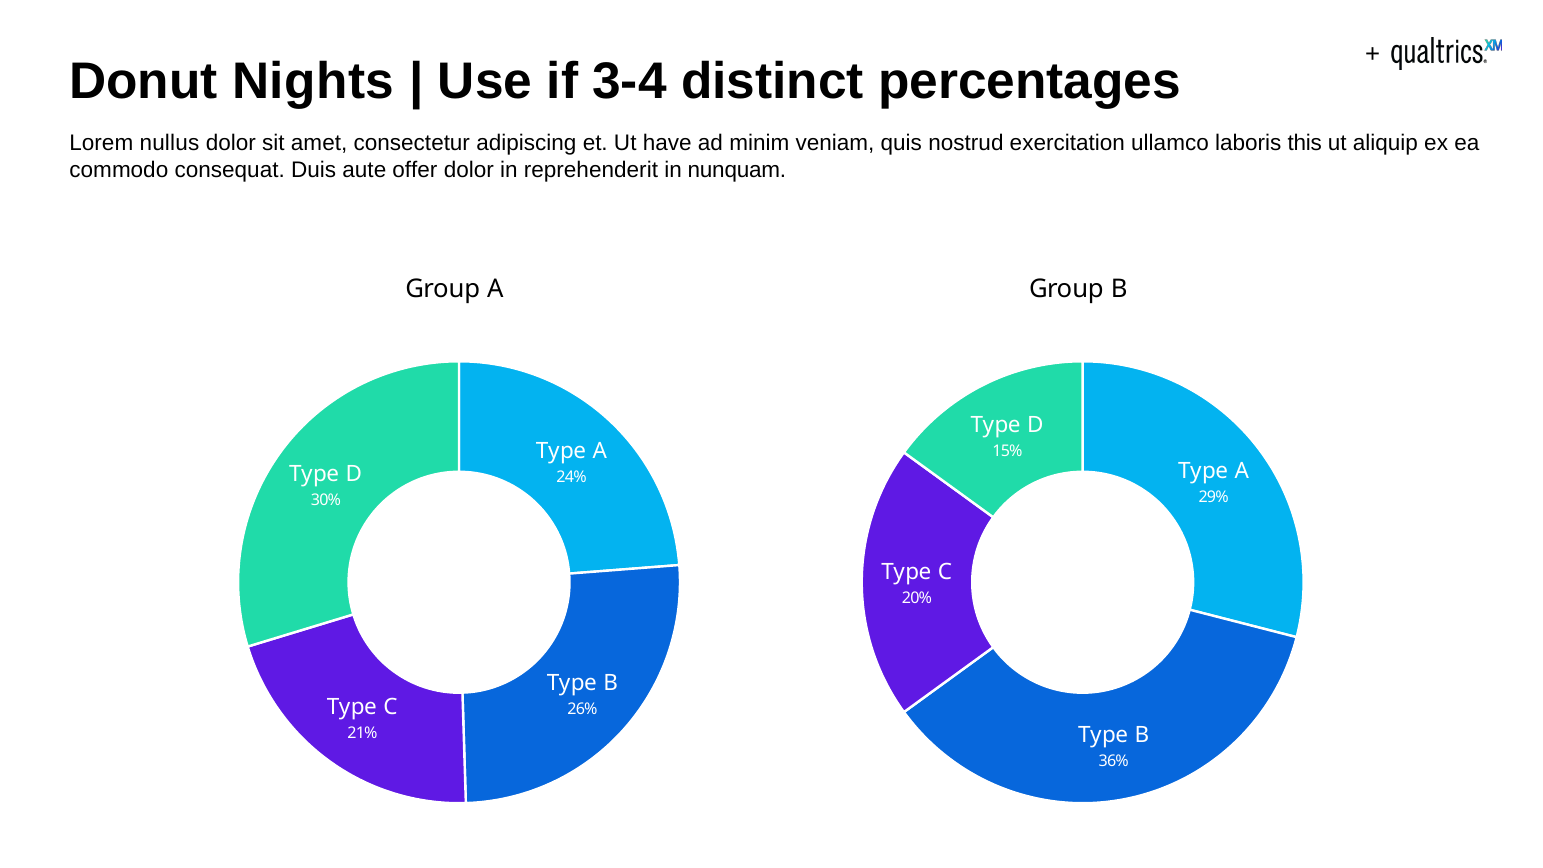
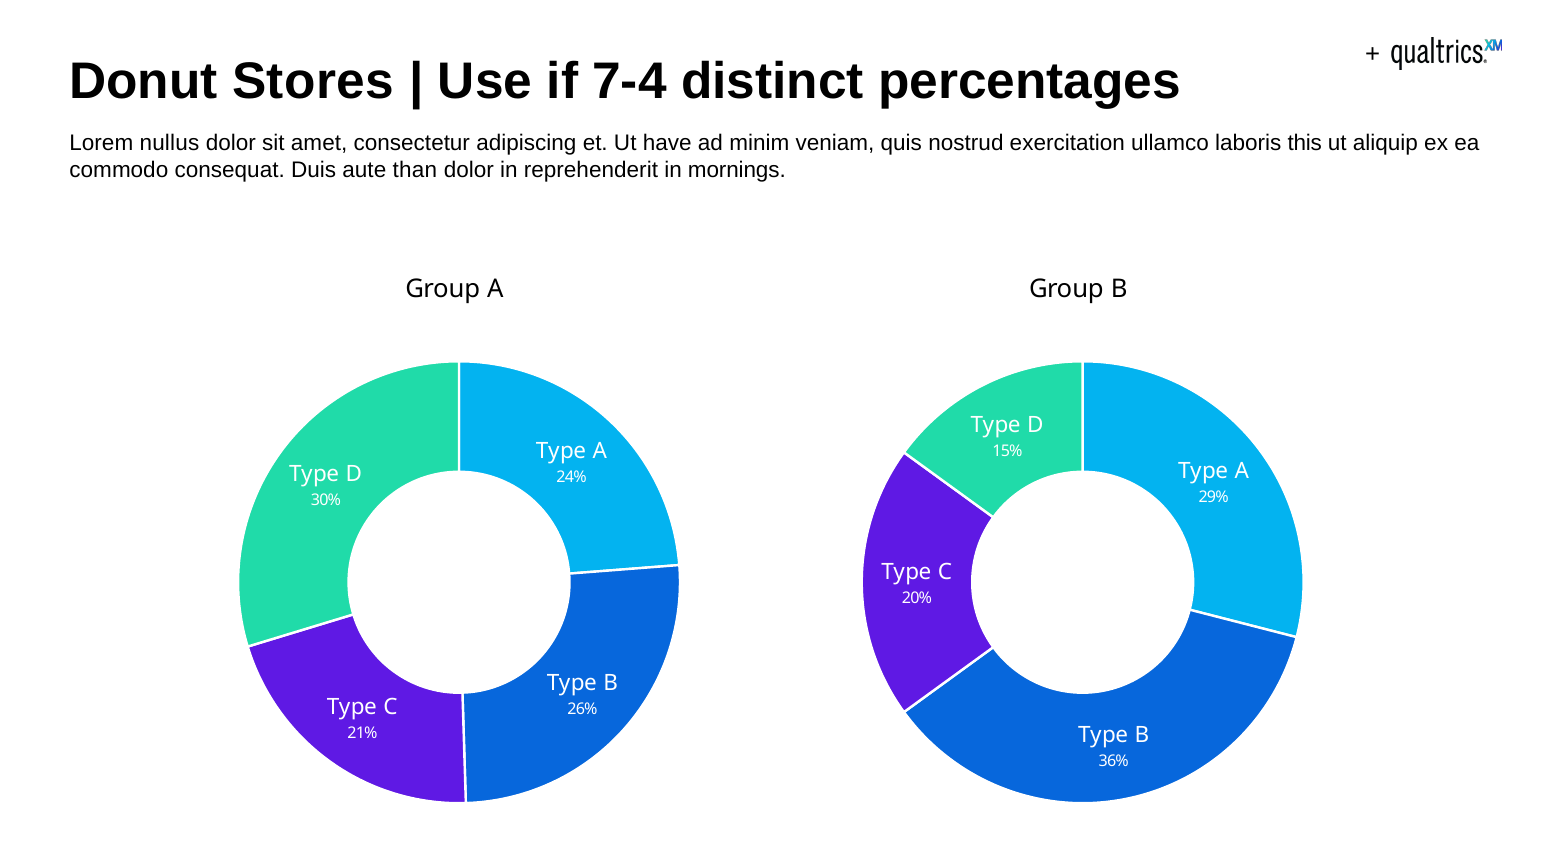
Nights: Nights -> Stores (313, 82)
3-4: 3-4 -> 7-4 (630, 82)
offer: offer -> than (415, 170)
nunquam: nunquam -> mornings (737, 170)
